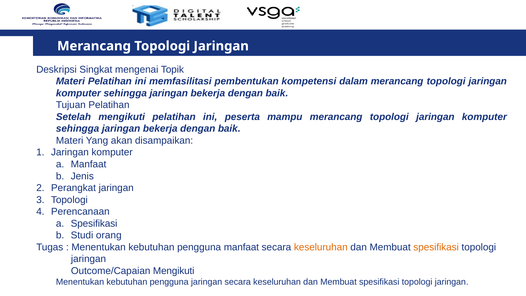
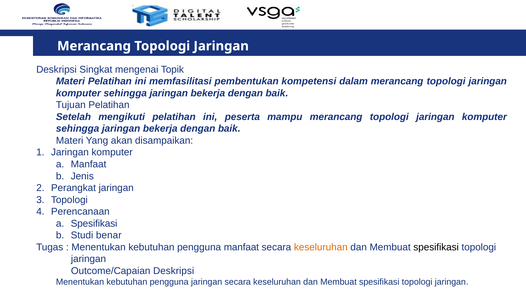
orang: orang -> benar (109, 235)
spesifikasi colour: orange -> black (436, 247)
Outcome/Capaian Mengikuti: Mengikuti -> Deskripsi (174, 271)
